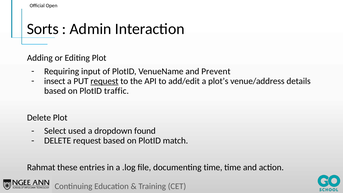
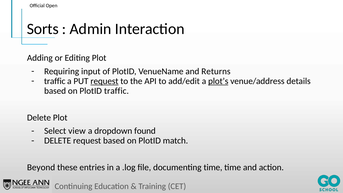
Prevent: Prevent -> Returns (216, 71)
insect: insect -> traffic (55, 81)
plot’s underline: none -> present (218, 81)
used: used -> view (77, 131)
Rahmat: Rahmat -> Beyond (41, 167)
